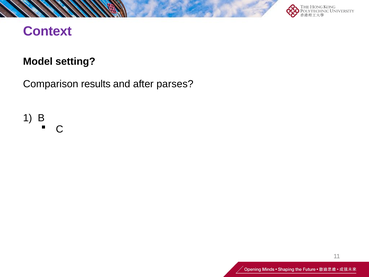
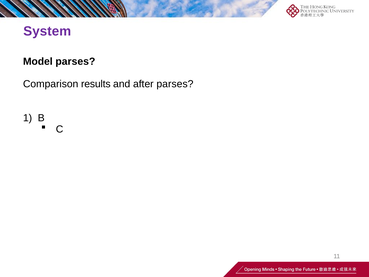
Context: Context -> System (47, 31)
Model setting: setting -> parses (75, 61)
